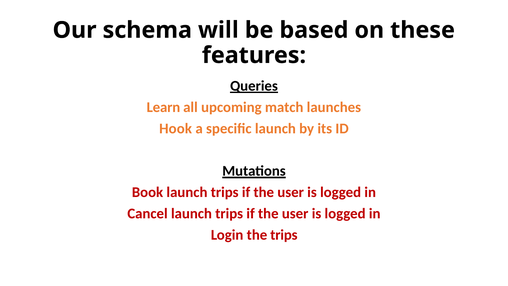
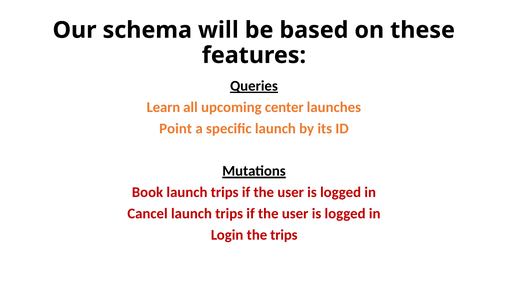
match: match -> center (284, 107)
Hook: Hook -> Point (176, 128)
